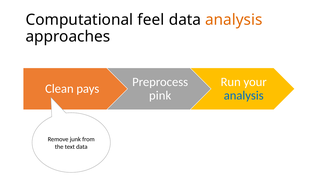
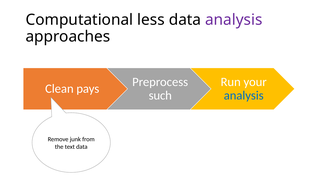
feel: feel -> less (151, 20)
analysis colour: orange -> purple (234, 20)
pink: pink -> such (160, 96)
